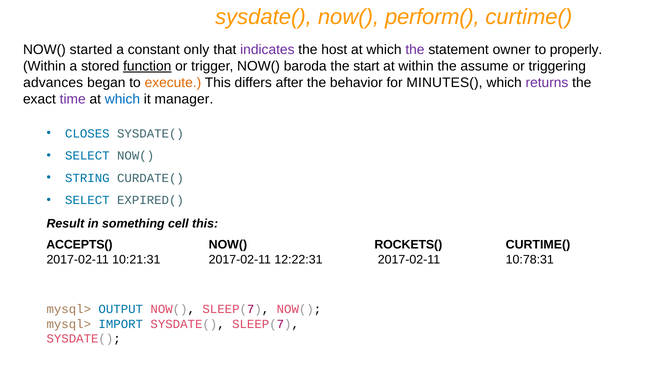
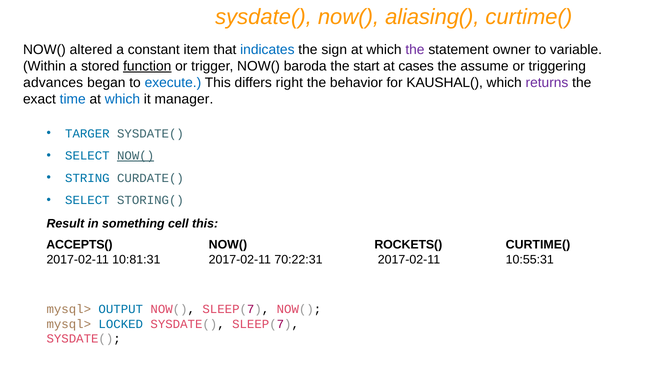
perform(: perform( -> aliasing( (432, 17)
started: started -> altered (91, 50)
only: only -> item (197, 50)
indicates colour: purple -> blue (267, 50)
host: host -> sign (334, 50)
properly: properly -> variable (576, 50)
at within: within -> cases (416, 66)
execute colour: orange -> blue (173, 83)
after: after -> right (289, 83)
MINUTES(: MINUTES( -> KAUSHAL( (445, 83)
time colour: purple -> blue (73, 99)
CLOSES: CLOSES -> TARGER (87, 134)
NOW( underline: none -> present (136, 156)
EXPIRED(: EXPIRED( -> STORING( (150, 200)
10:21:31: 10:21:31 -> 10:81:31 (136, 260)
12:22:31: 12:22:31 -> 70:22:31 (298, 260)
10:78:31: 10:78:31 -> 10:55:31 (530, 260)
IMPORT: IMPORT -> LOCKED (121, 324)
